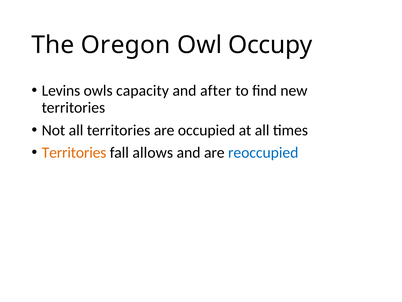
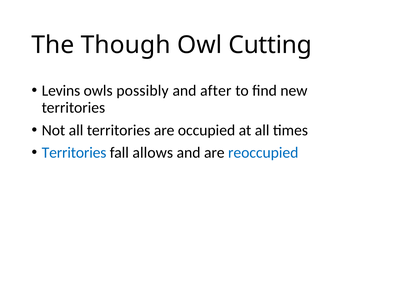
Oregon: Oregon -> Though (126, 45)
Occupy: Occupy -> Cutting (270, 45)
capacity: capacity -> possibly (142, 91)
Territories colour: orange -> blue (74, 152)
